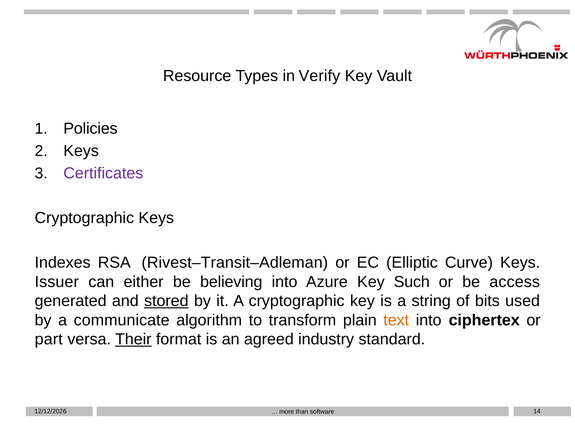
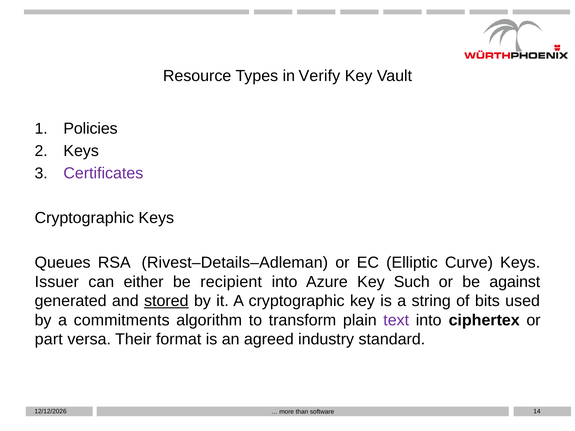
Indexes: Indexes -> Queues (63, 263)
Rivest–Transit–Adleman: Rivest–Transit–Adleman -> Rivest–Details–Adleman (235, 263)
believing: believing -> recipient (231, 282)
access: access -> against (515, 282)
communicate: communicate -> commitments (122, 320)
text colour: orange -> purple (396, 320)
Their underline: present -> none (133, 339)
